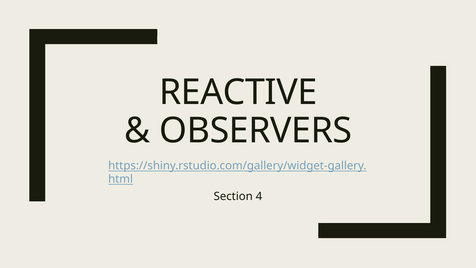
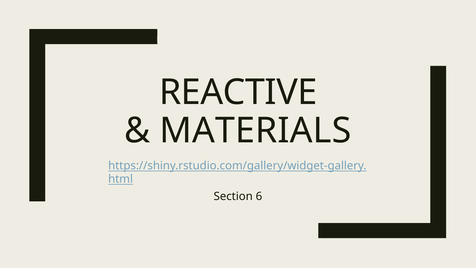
OBSERVERS: OBSERVERS -> MATERIALS (256, 131)
4: 4 -> 6 (259, 196)
